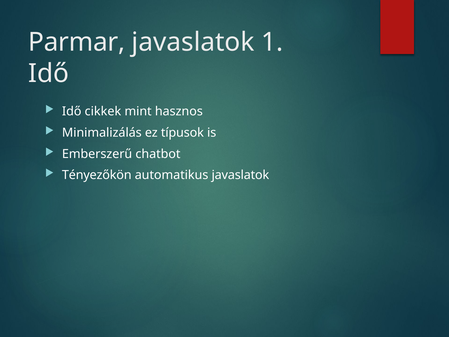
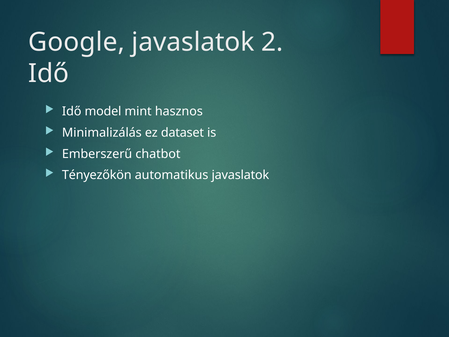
Parmar: Parmar -> Google (77, 42)
1: 1 -> 2 (272, 42)
cikkek: cikkek -> model (103, 111)
típusok: típusok -> dataset (182, 133)
